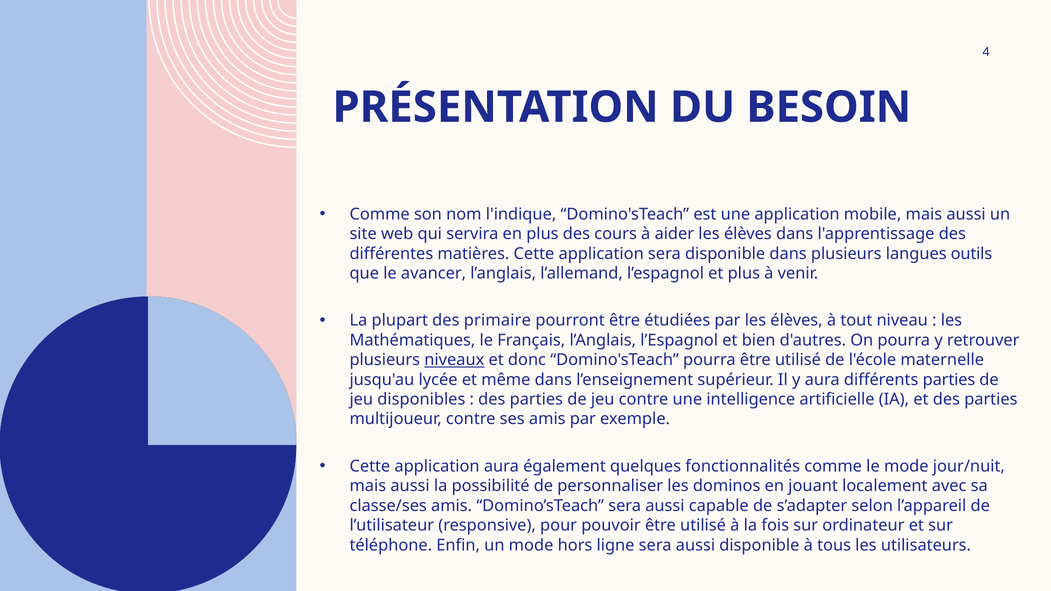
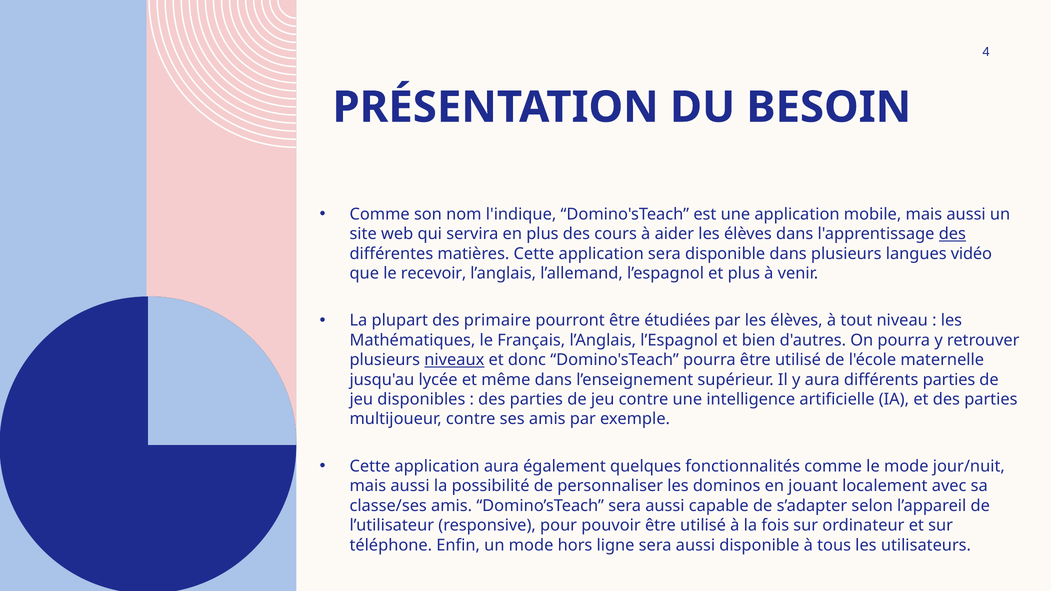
des underline: none -> present (952, 234)
outils: outils -> vidéo (971, 254)
avancer: avancer -> recevoir (434, 273)
